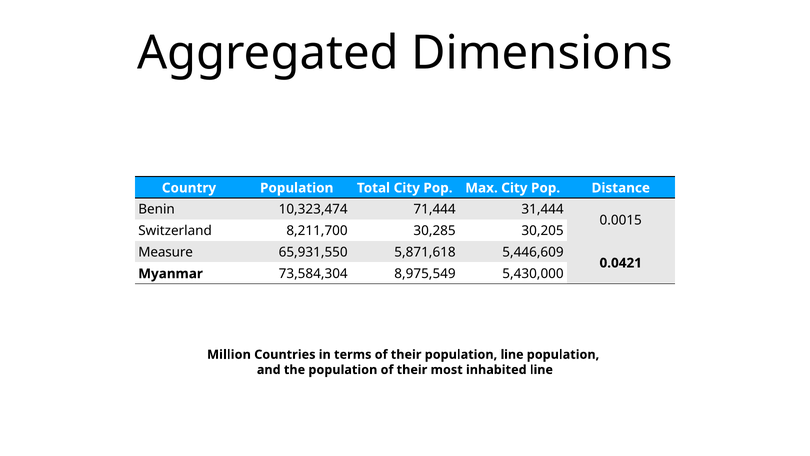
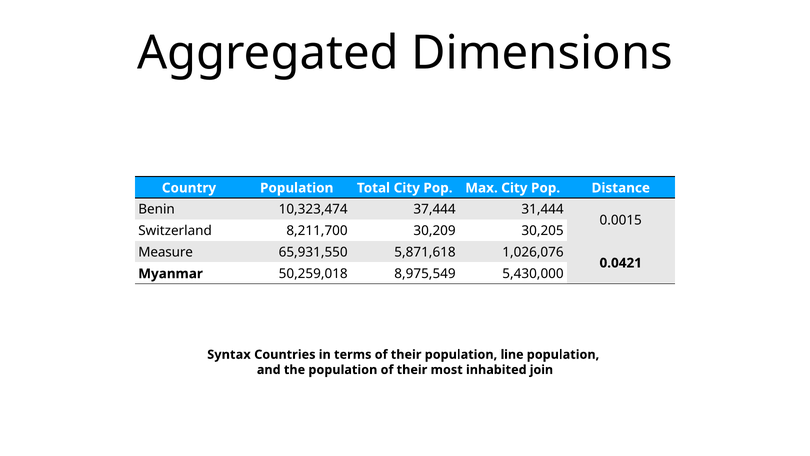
71,444: 71,444 -> 37,444 (435, 209)
30,285: 30,285 -> 30,209 (435, 231)
5,446,609: 5,446,609 -> 1,026,076 (533, 252)
73,584,304: 73,584,304 -> 50,259,018 (313, 274)
Million: Million -> Syntax (229, 354)
inhabited line: line -> join (541, 369)
